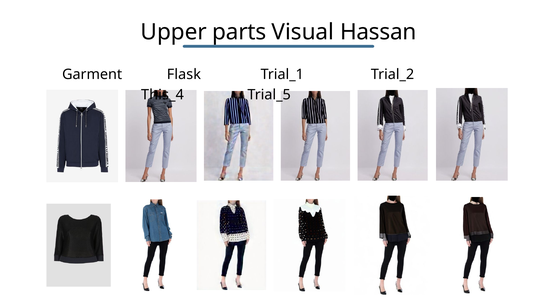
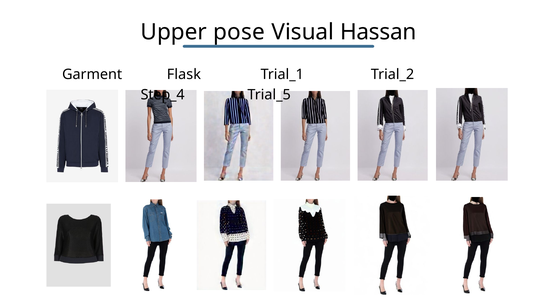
parts: parts -> pose (239, 32)
This_4: This_4 -> Step_4 (163, 95)
